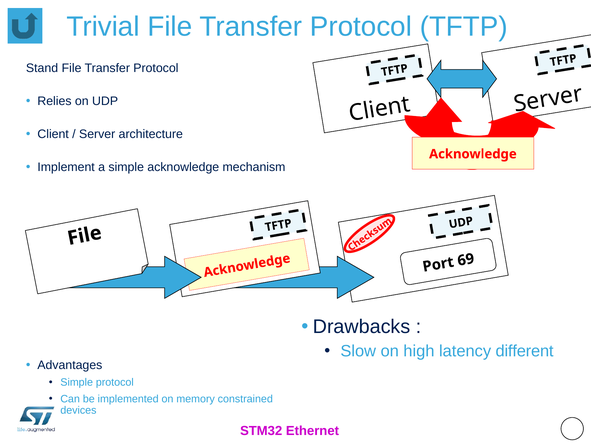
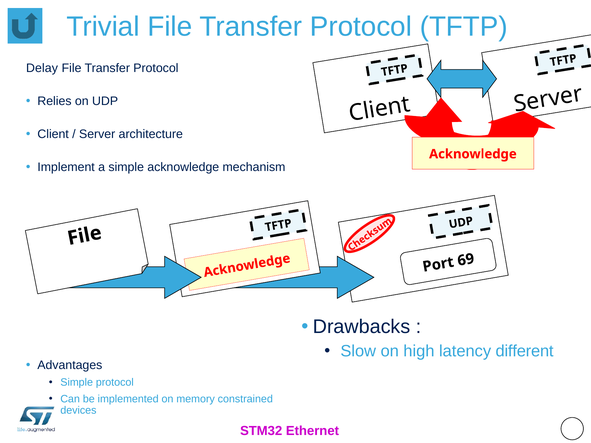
Stand: Stand -> Delay (42, 68)
